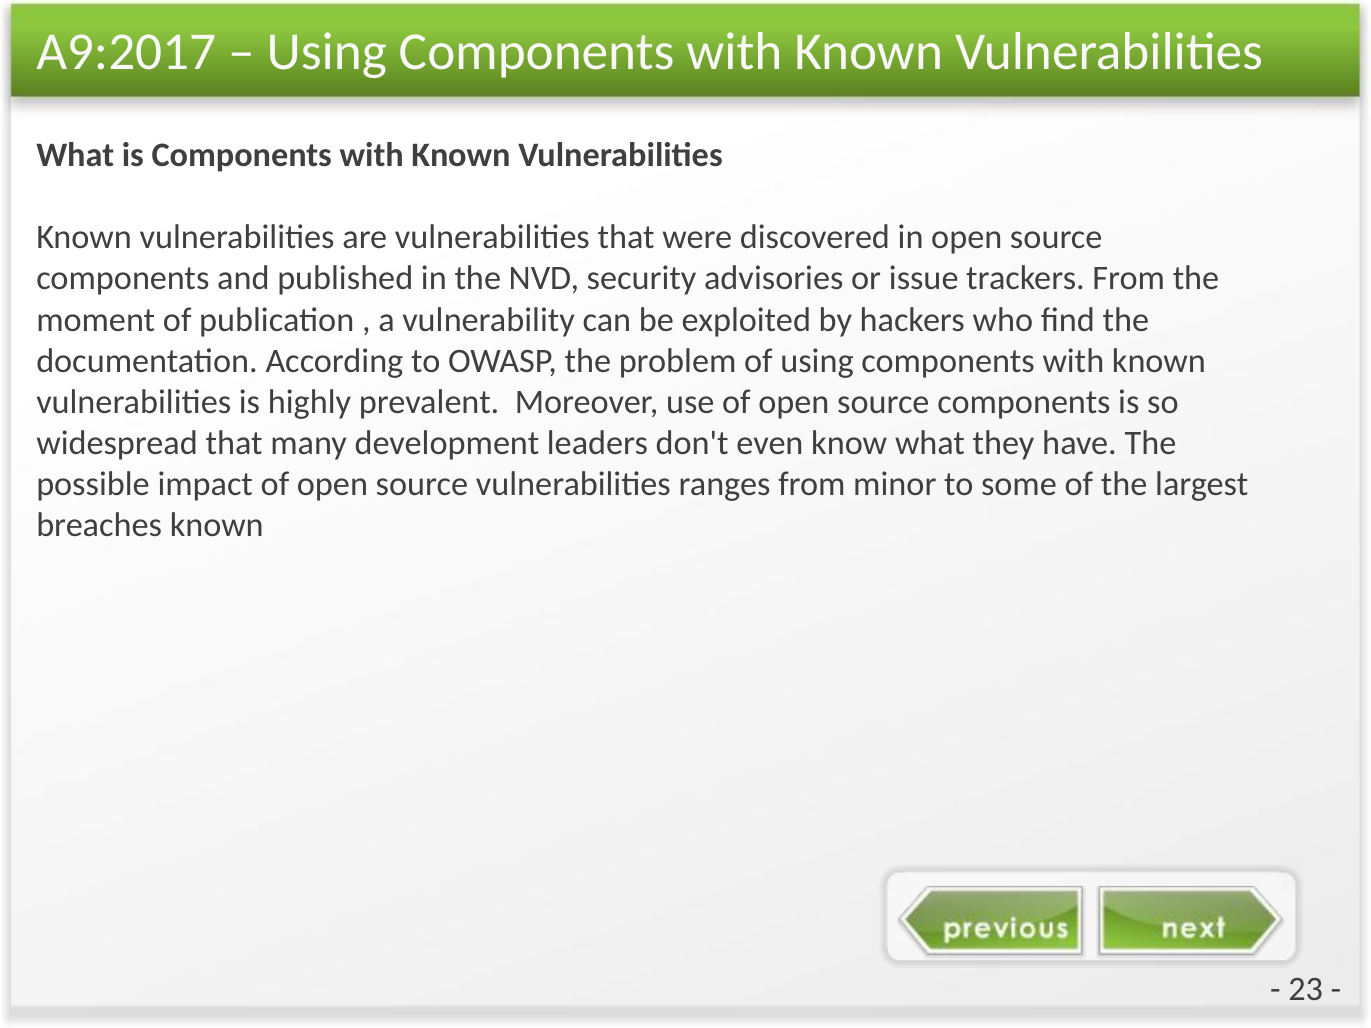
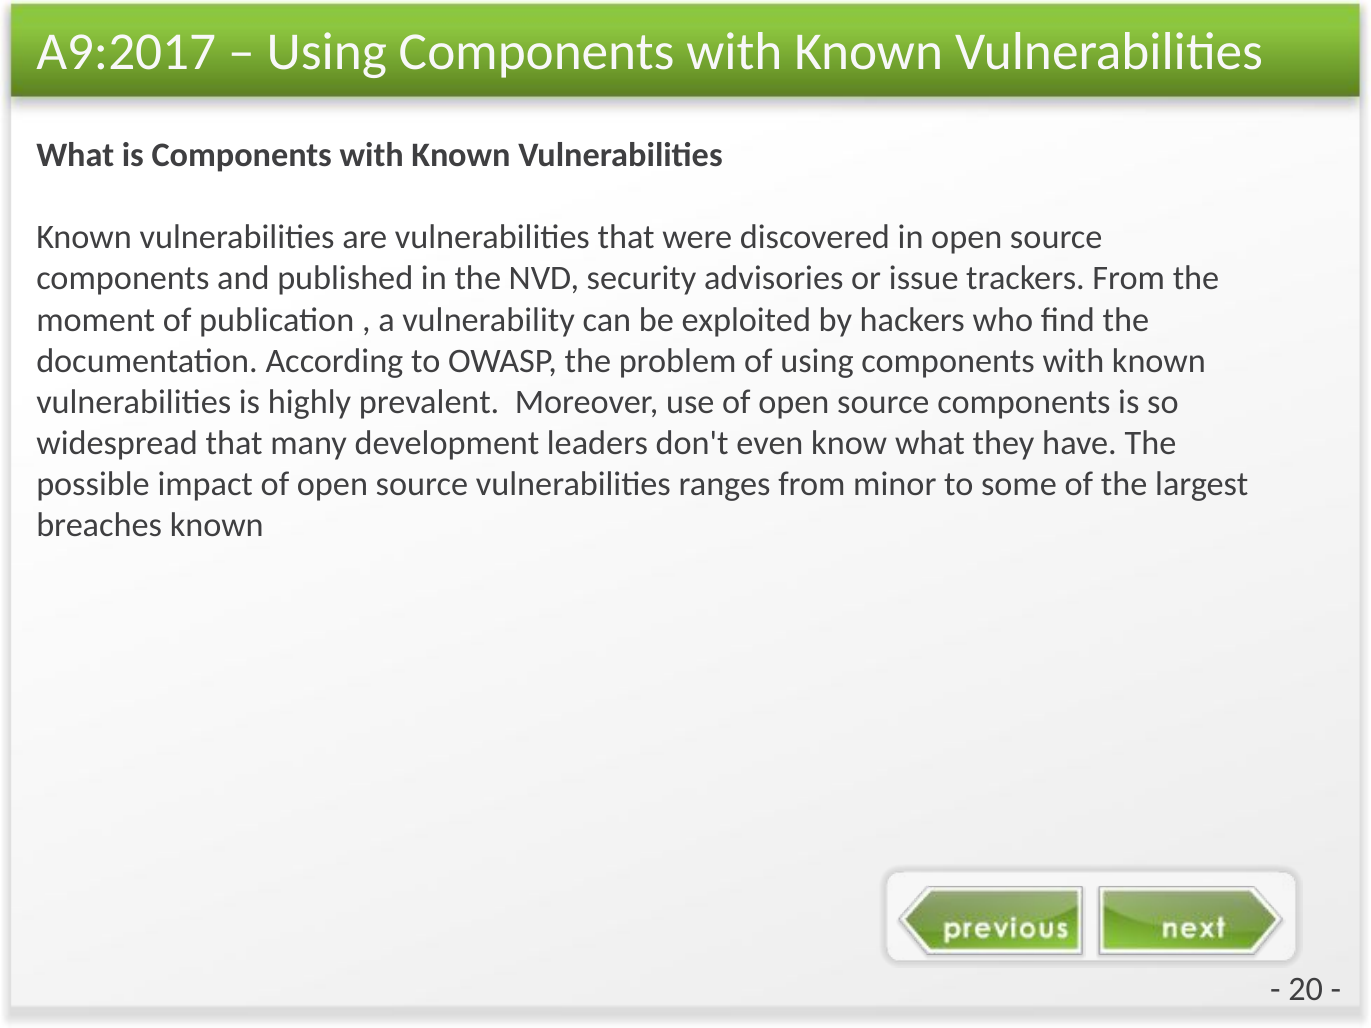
23: 23 -> 20 (1306, 989)
